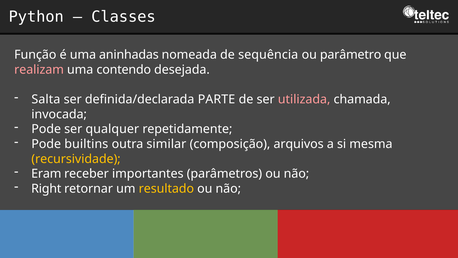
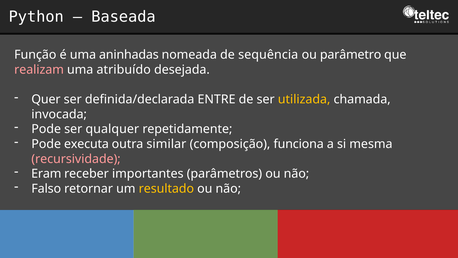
Classes: Classes -> Baseada (124, 17)
contendo: contendo -> atribuído (124, 69)
Salta: Salta -> Quer (46, 99)
PARTE: PARTE -> ENTRE (217, 99)
utilizada colour: pink -> yellow (304, 99)
builtins: builtins -> executa (86, 144)
arquivos: arquivos -> funciona (299, 144)
recursividade colour: yellow -> pink (76, 159)
Right: Right -> Falso (46, 188)
